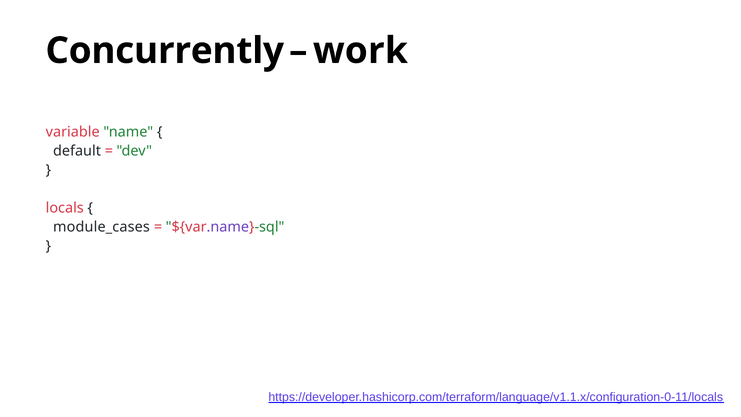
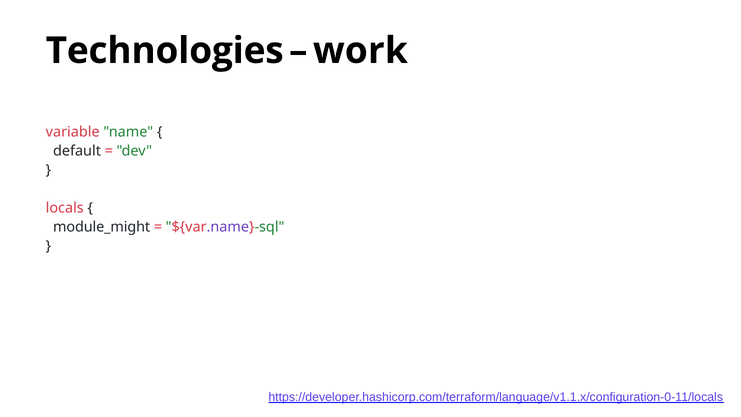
Concurrently: Concurrently -> Technologies (165, 51)
module_cases: module_cases -> module_might (102, 227)
